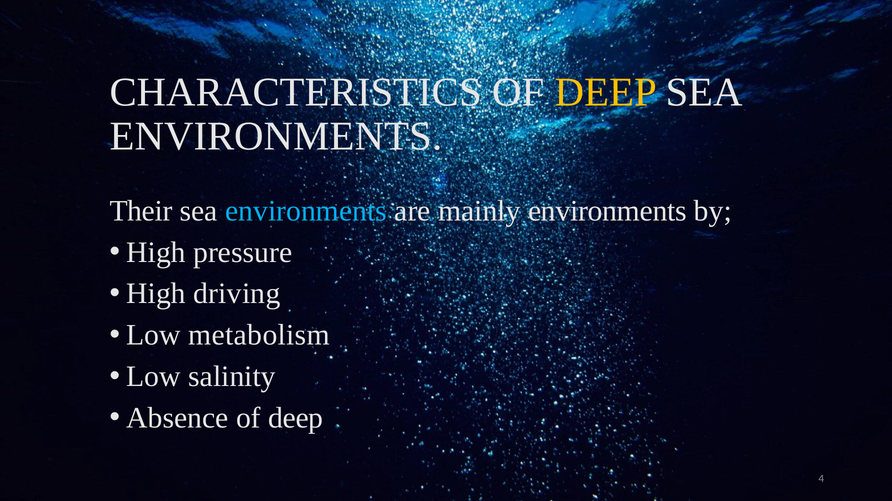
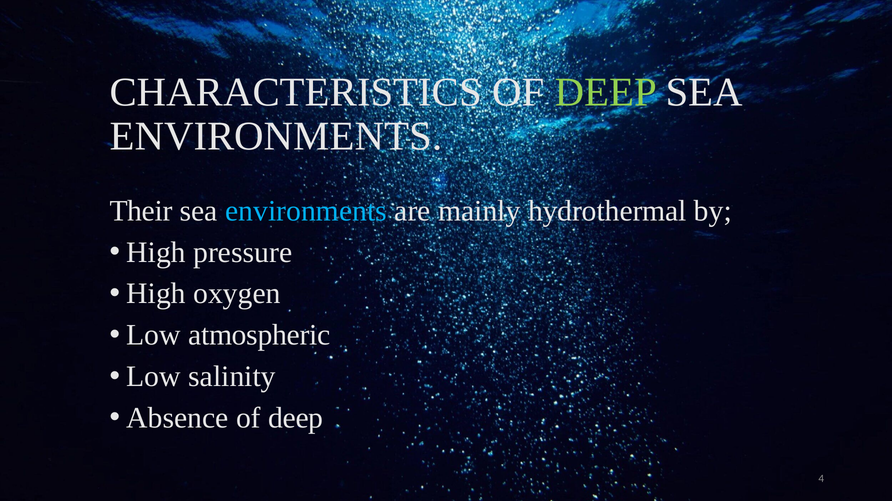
DEEP colour: yellow -> light green (606, 93)
mainly environments: environments -> hydrothermal (607, 211)
driving: driving -> oxygen (237, 294)
metabolism: metabolism -> atmospheric (259, 335)
